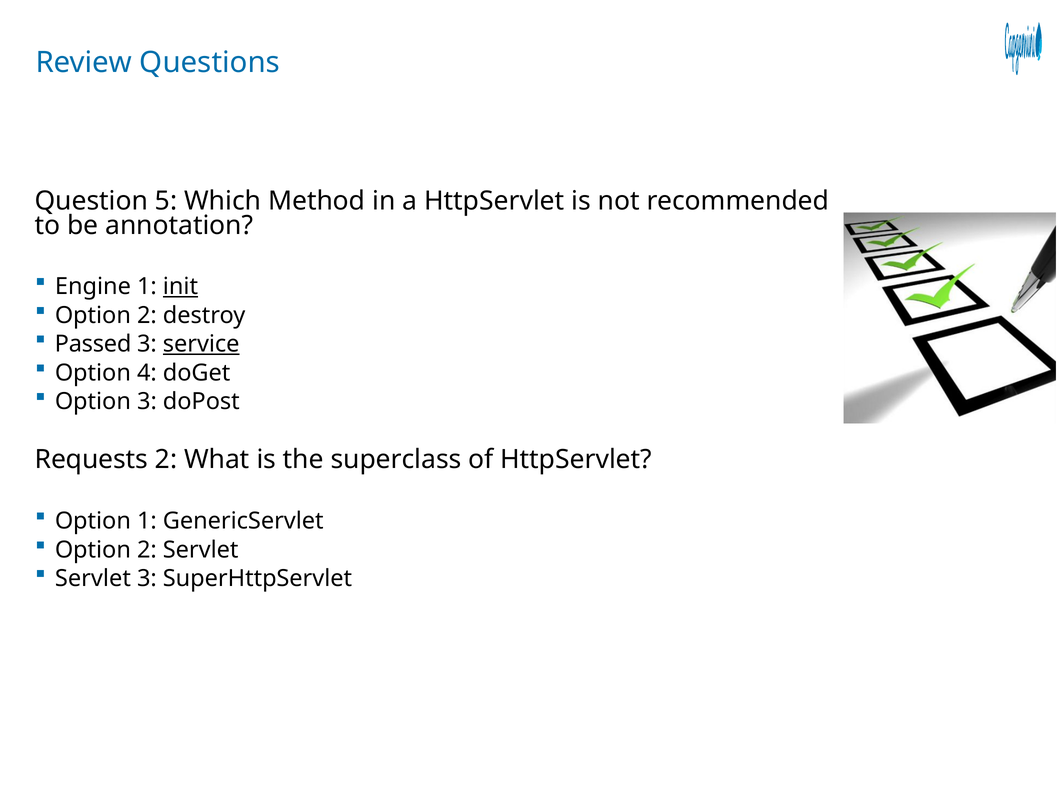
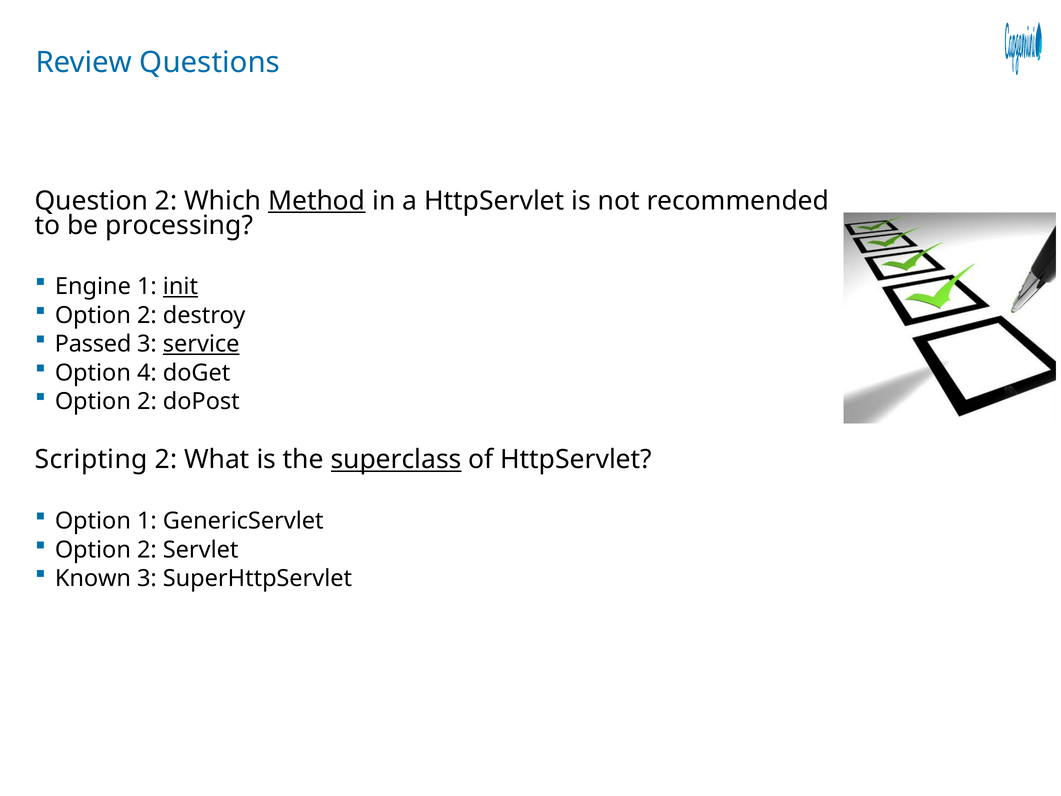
Question 5: 5 -> 2 (166, 201)
Method underline: none -> present (317, 201)
annotation: annotation -> processing (179, 225)
3: 3 -> 2 (147, 401)
Requests: Requests -> Scripting (91, 460)
superclass underline: none -> present (396, 460)
Servlet: Servlet -> Known (93, 578)
